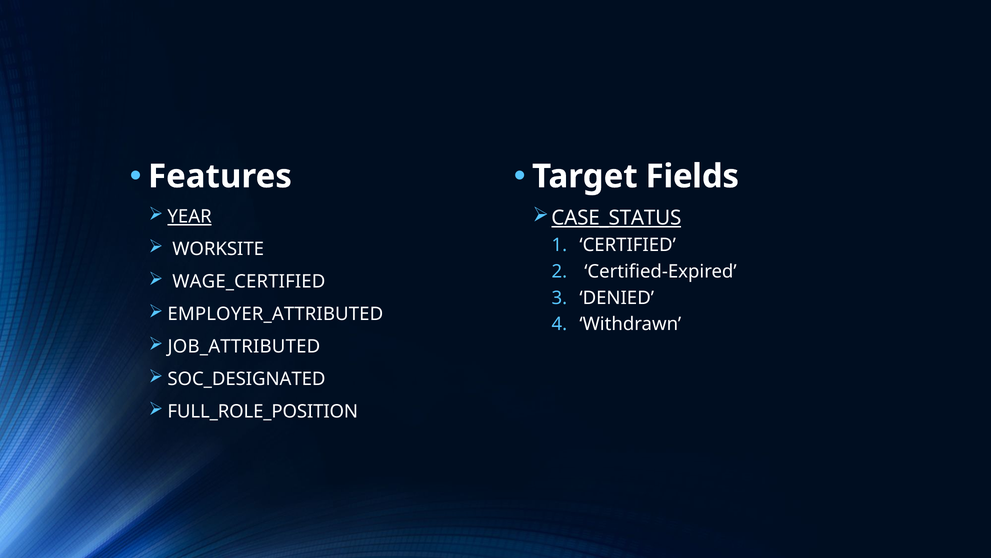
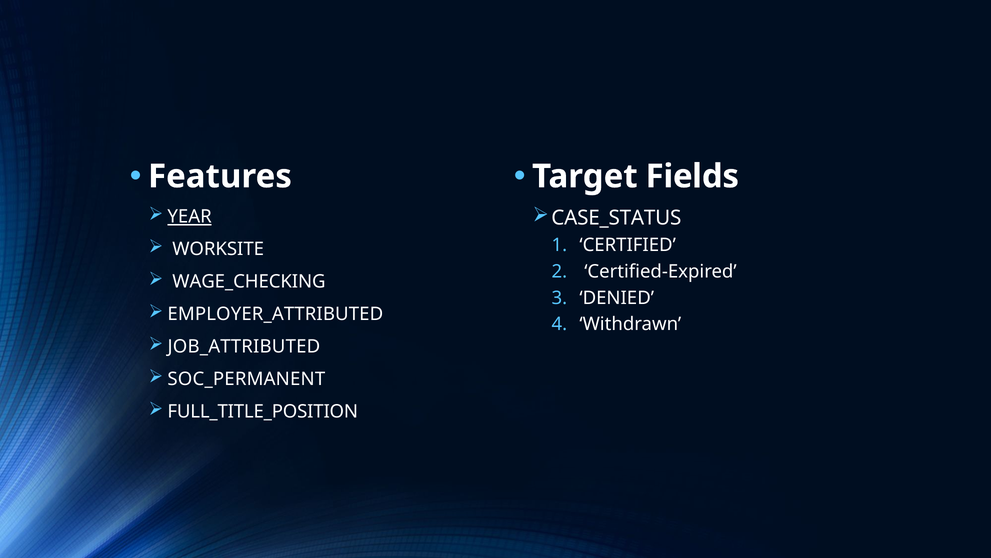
CASE_STATUS underline: present -> none (616, 218)
WAGE_CERTIFIED: WAGE_CERTIFIED -> WAGE_CHECKING (249, 282)
SOC_DESIGNATED: SOC_DESIGNATED -> SOC_PERMANENT (246, 379)
FULL_ROLE_POSITION: FULL_ROLE_POSITION -> FULL_TITLE_POSITION (263, 411)
